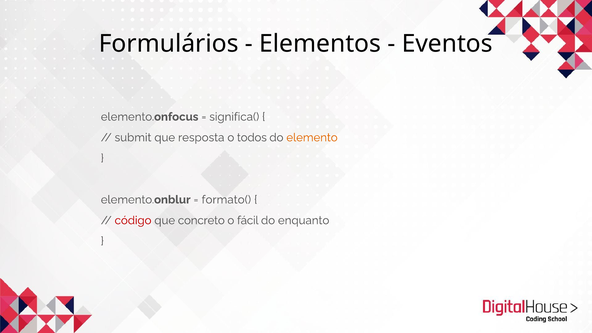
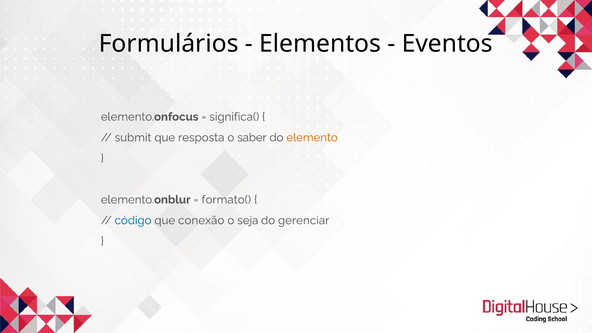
todos: todos -> saber (252, 138)
código colour: red -> blue (133, 220)
concreto: concreto -> conexão (201, 220)
fácil: fácil -> seja (248, 220)
enquanto: enquanto -> gerenciar (304, 220)
